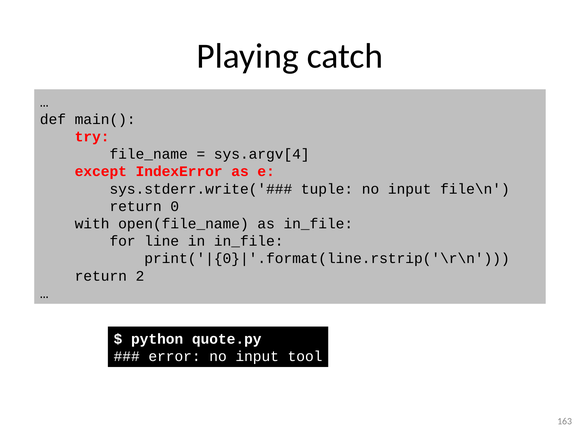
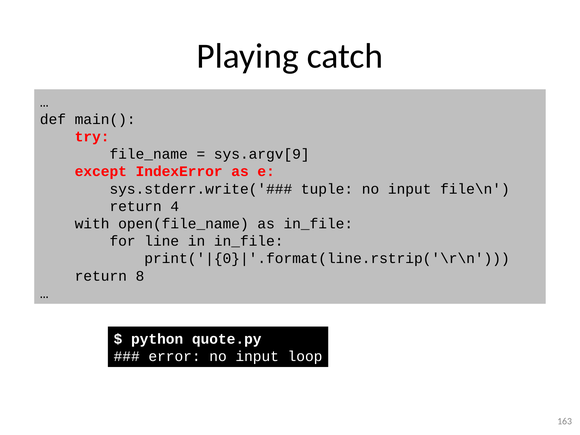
sys.argv[4: sys.argv[4 -> sys.argv[9 (262, 154)
0: 0 -> 4 (175, 206)
2: 2 -> 8 (140, 276)
tool: tool -> loop (305, 356)
